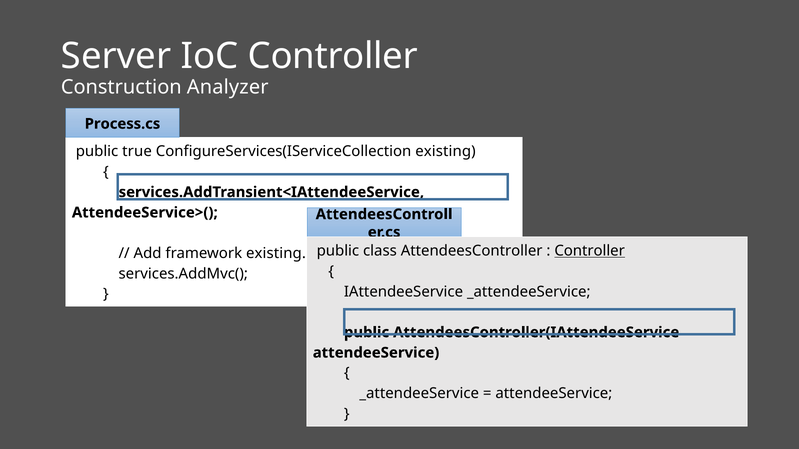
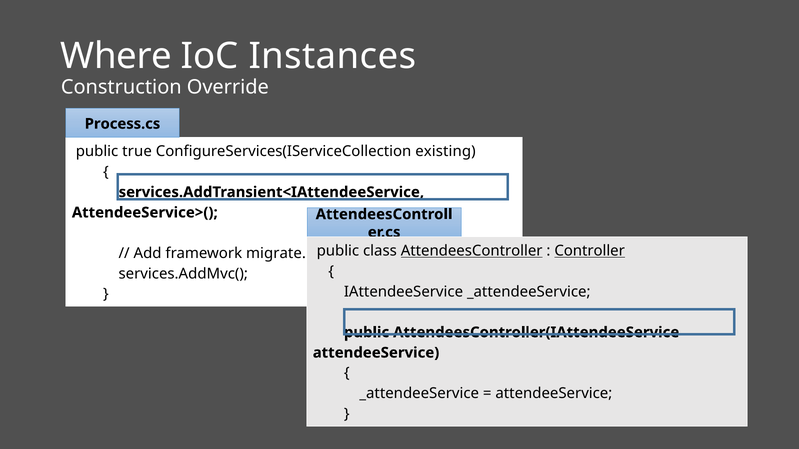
Server: Server -> Where (116, 56)
IoC Controller: Controller -> Instances (332, 56)
Analyzer: Analyzer -> Override (228, 87)
AttendeesController underline: none -> present (472, 251)
framework existing: existing -> migrate (276, 253)
